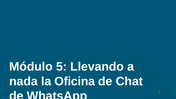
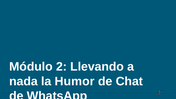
5: 5 -> 2 (61, 67)
Oficina: Oficina -> Humor (75, 81)
